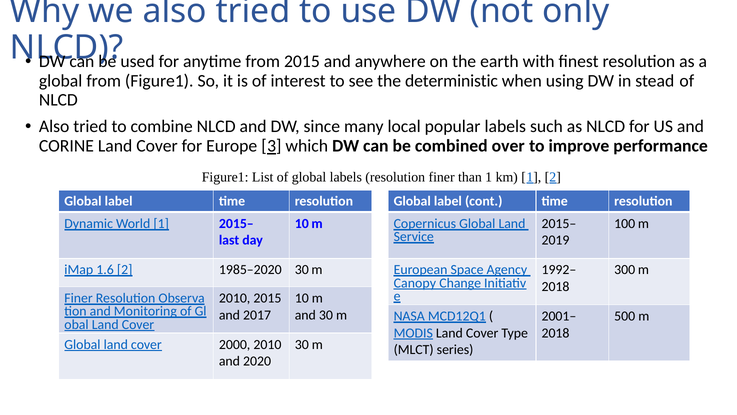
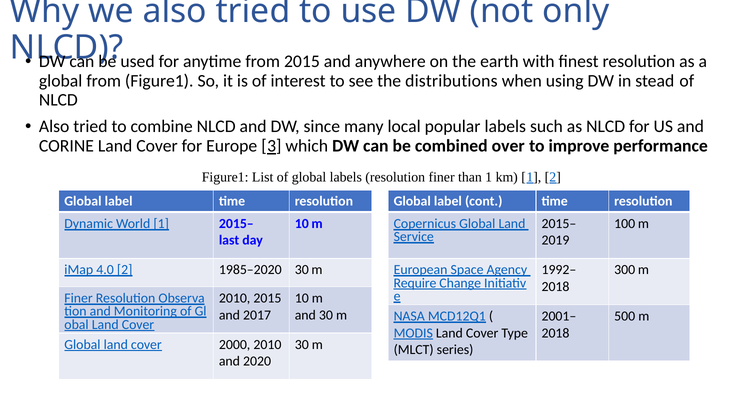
deterministic: deterministic -> distributions (451, 81)
1.6: 1.6 -> 4.0 (105, 270)
Canopy: Canopy -> Require (415, 283)
